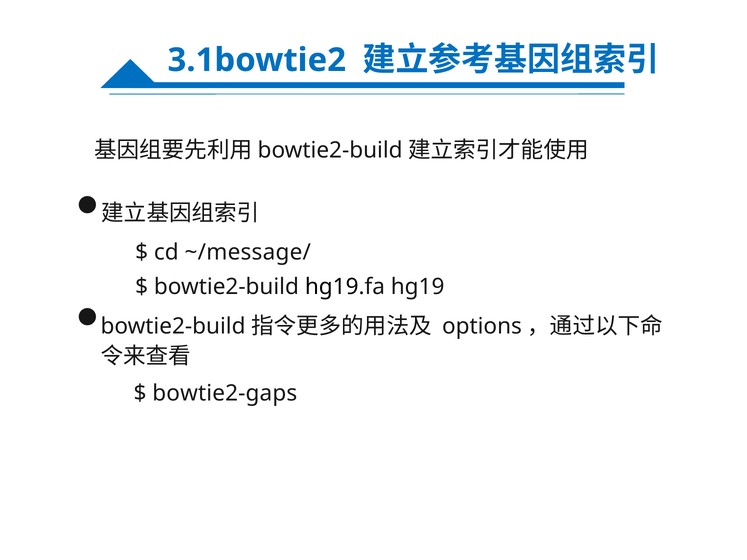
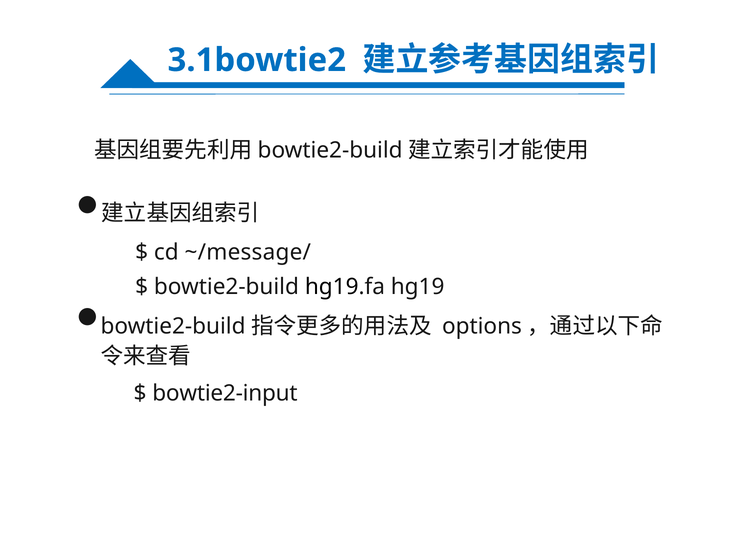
bowtie2-gaps: bowtie2-gaps -> bowtie2-input (225, 393)
